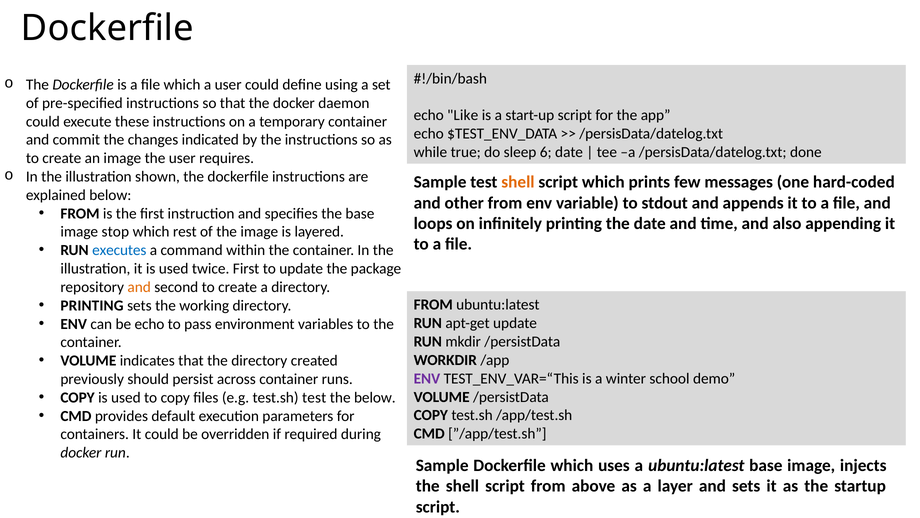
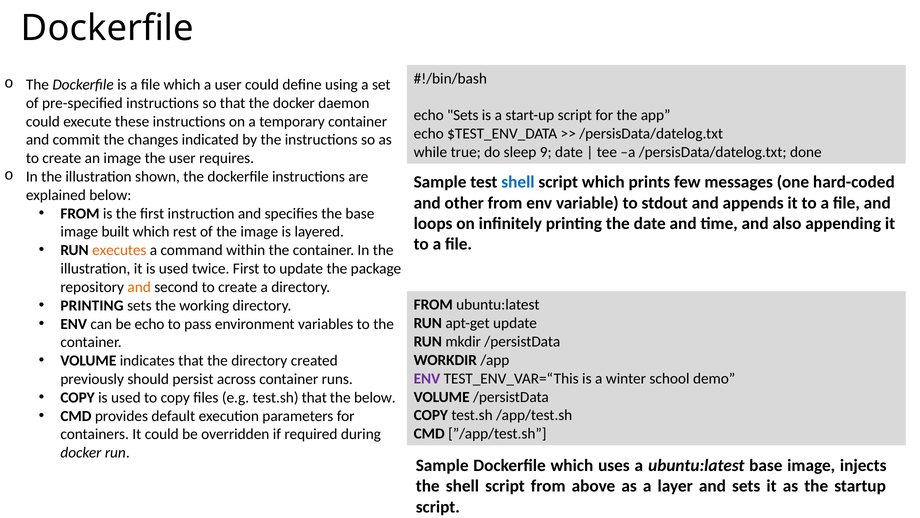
echo Like: Like -> Sets (463, 115)
6: 6 -> 9 (546, 152)
shell colour: orange -> blue (518, 182)
stop: stop -> built (115, 232)
executes colour: blue -> orange (119, 250)
test.sh test: test -> that (314, 397)
